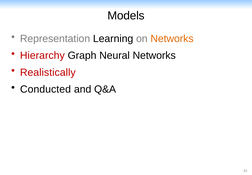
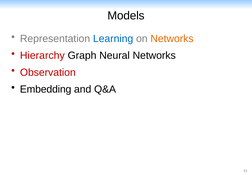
Learning colour: black -> blue (113, 39)
Realistically: Realistically -> Observation (48, 72)
Conducted: Conducted -> Embedding (46, 89)
